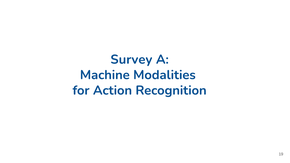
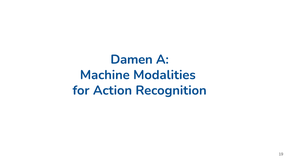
Survey: Survey -> Damen (132, 59)
